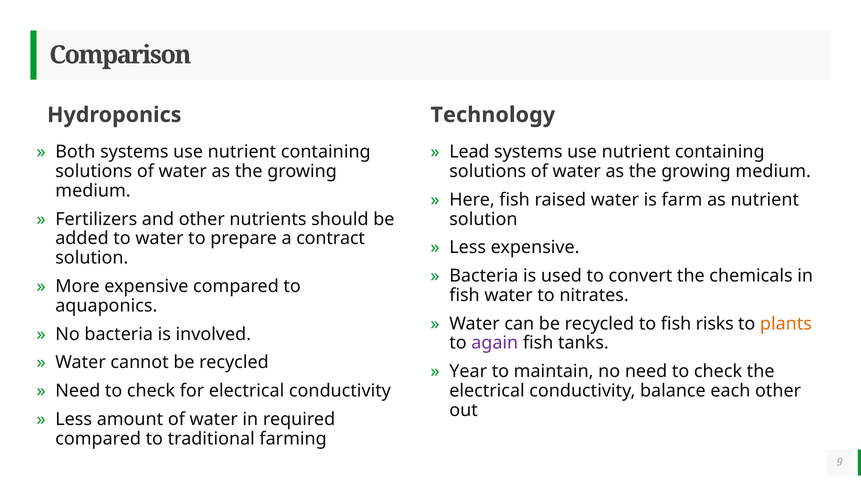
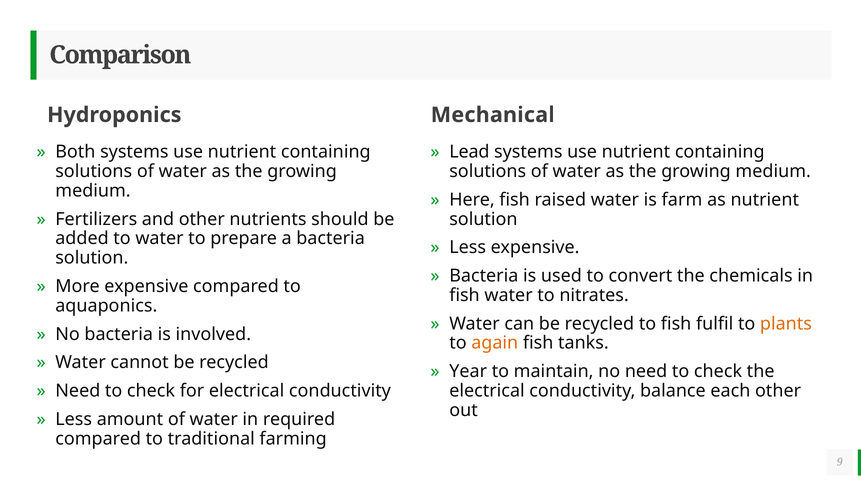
Technology: Technology -> Mechanical (493, 115)
a contract: contract -> bacteria (331, 238)
risks: risks -> fulfil (715, 323)
again colour: purple -> orange (495, 343)
